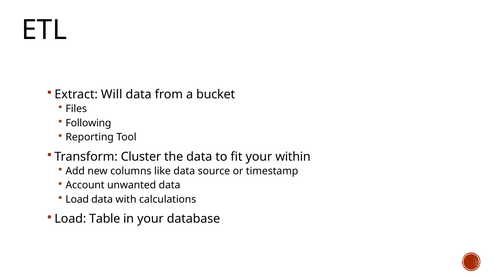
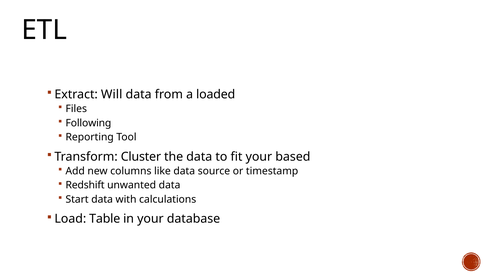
bucket: bucket -> loaded (216, 94)
within: within -> based (293, 157)
Account: Account -> Redshift (85, 185)
Load: Load -> Start (77, 199)
